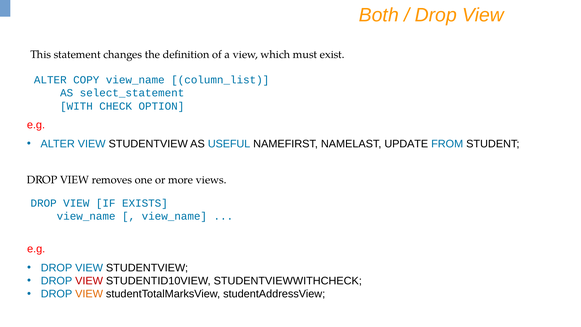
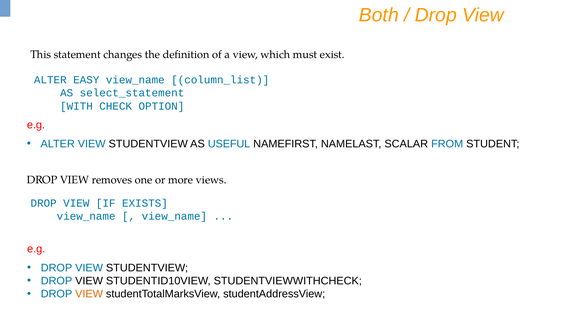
COPY: COPY -> EASY (86, 80)
UPDATE: UPDATE -> SCALAR (406, 144)
VIEW colour: red -> black (89, 281)
